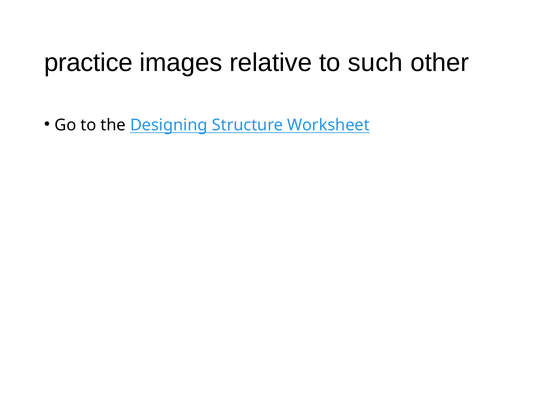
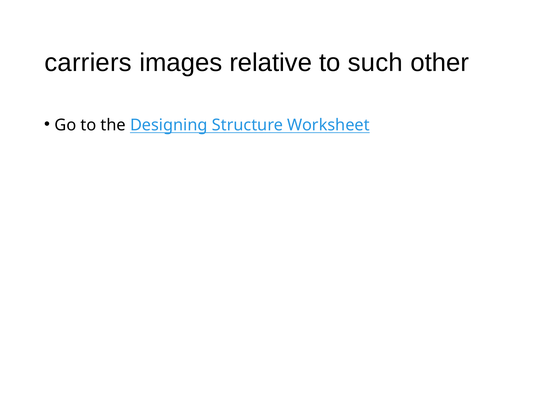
practice: practice -> carriers (88, 63)
